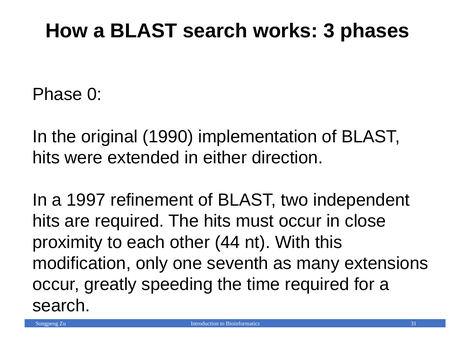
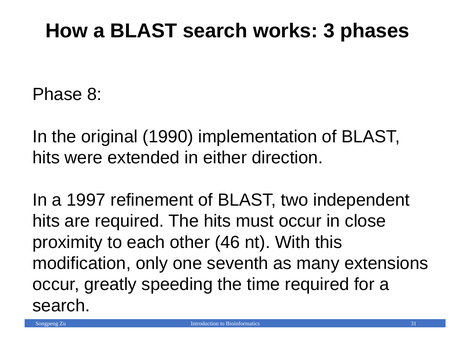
0: 0 -> 8 (94, 94)
44: 44 -> 46 (227, 242)
